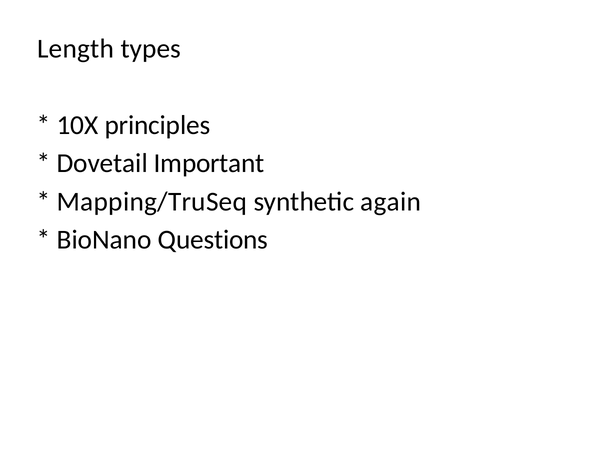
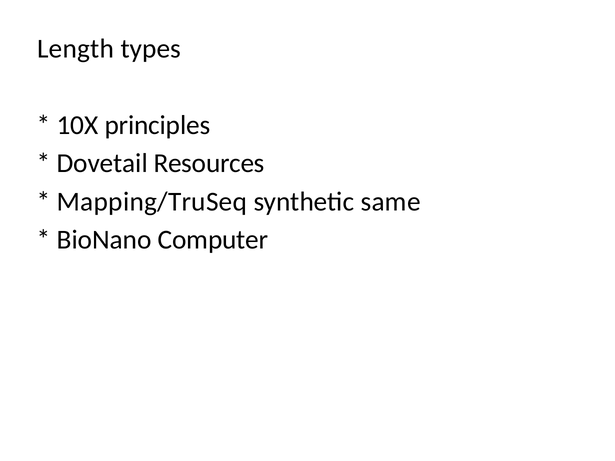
Important: Important -> Resources (209, 163)
again: again -> same (391, 202)
Questions: Questions -> Computer (213, 240)
